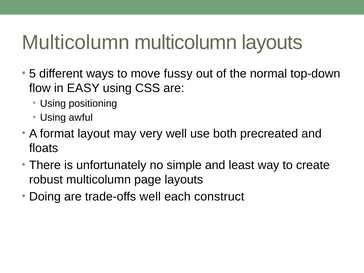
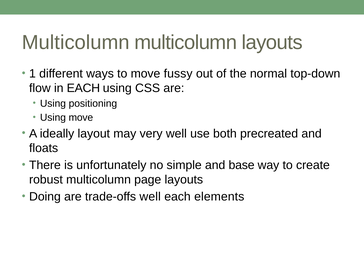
5: 5 -> 1 (32, 74)
in EASY: EASY -> EACH (83, 88)
Using awful: awful -> move (81, 118)
format: format -> ideally (57, 134)
least: least -> base (242, 165)
construct: construct -> elements (219, 197)
